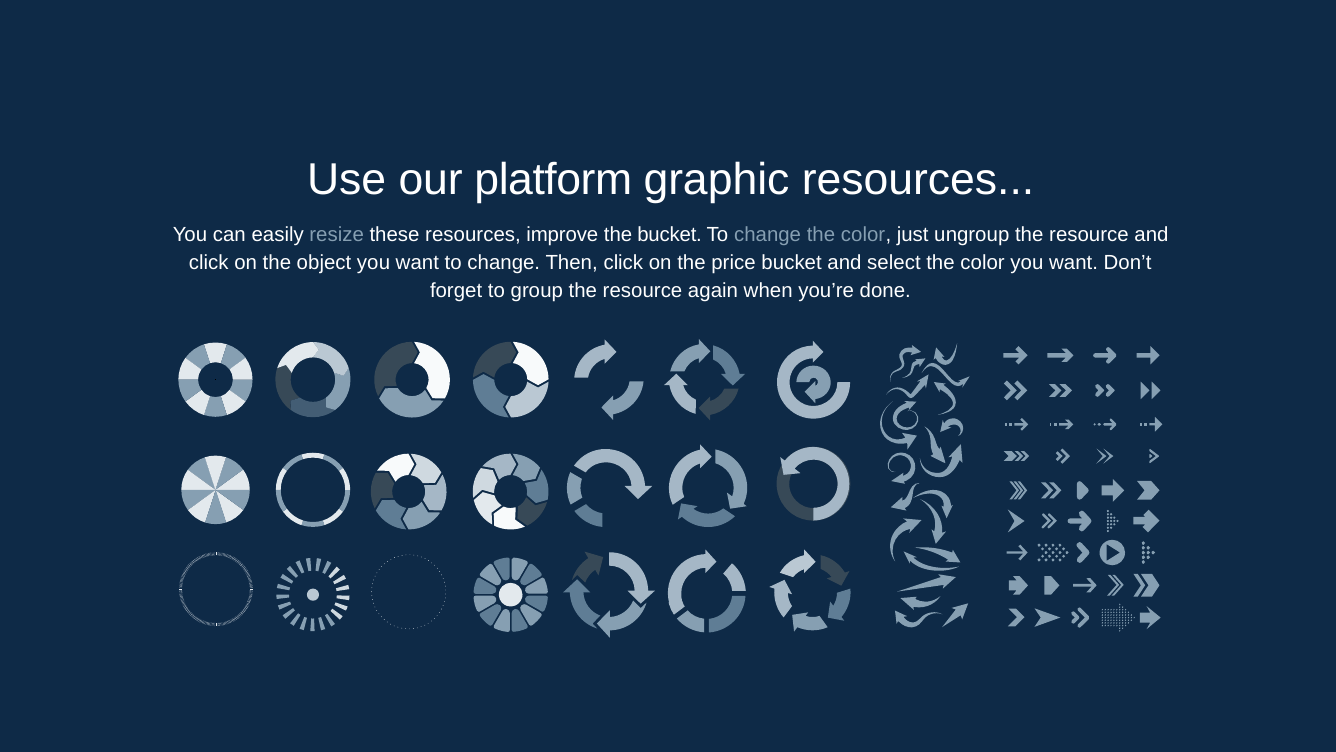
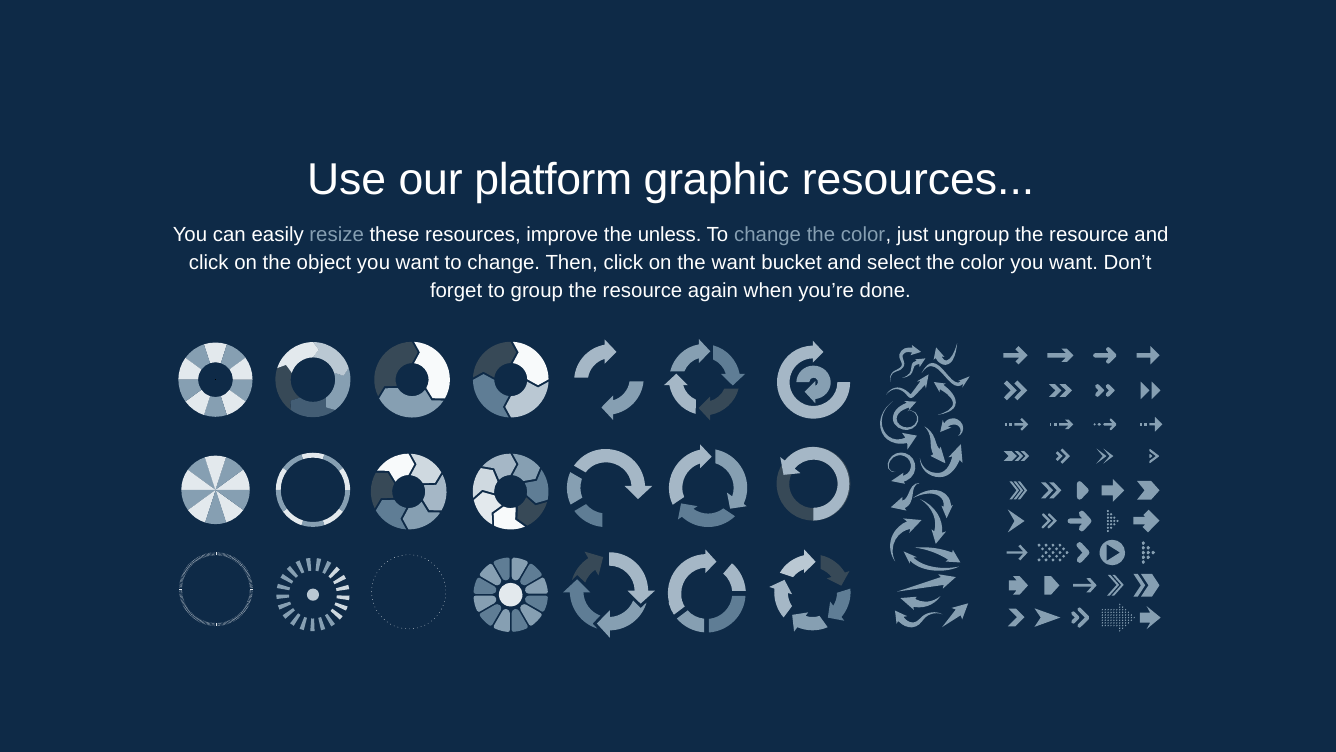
the bucket: bucket -> unless (670, 234)
the price: price -> want (733, 263)
